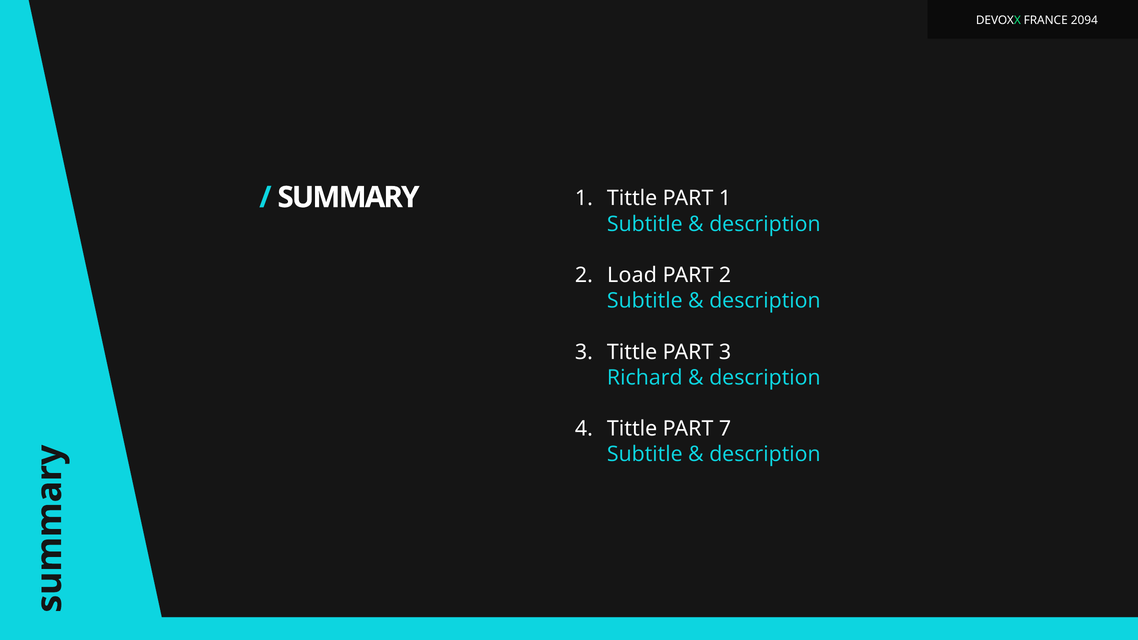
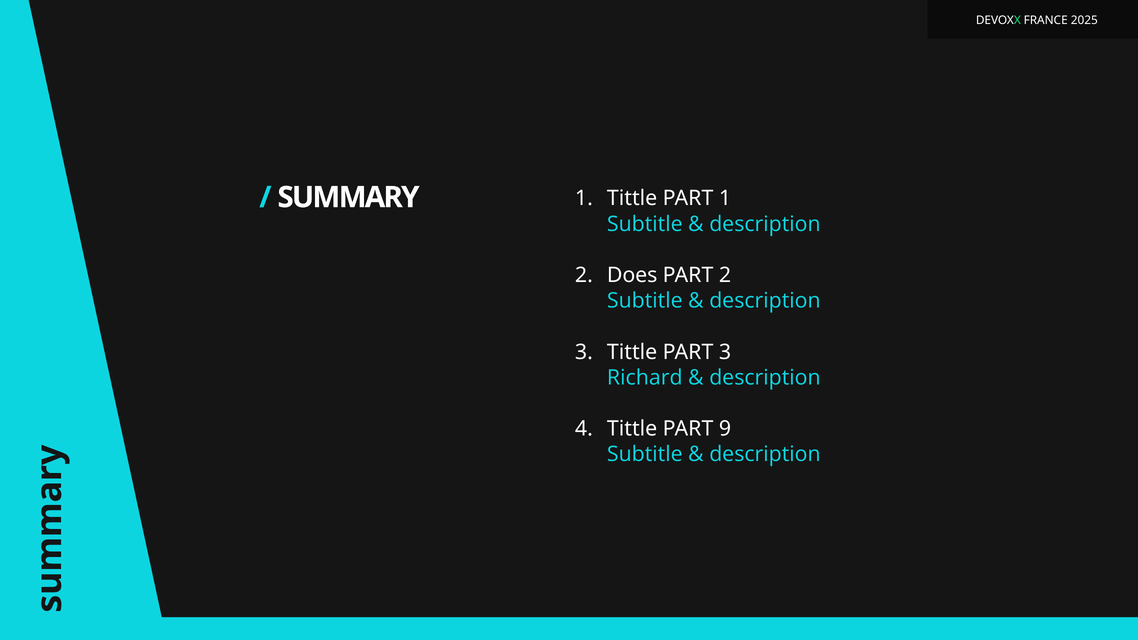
2094: 2094 -> 2025 (1084, 20)
Load: Load -> Does (632, 275)
7: 7 -> 9 (725, 429)
